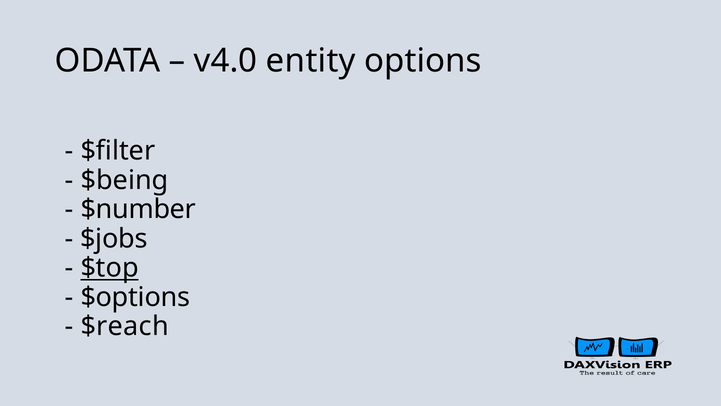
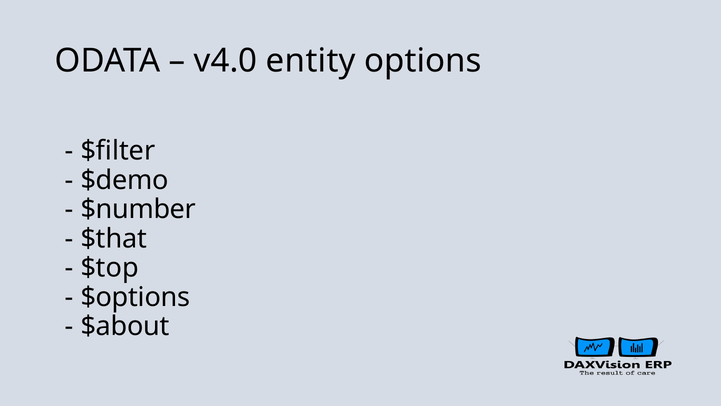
$being: $being -> $demo (125, 180)
$jobs: $jobs -> $that (114, 238)
$top underline: present -> none (110, 268)
$reach: $reach -> $about (125, 326)
